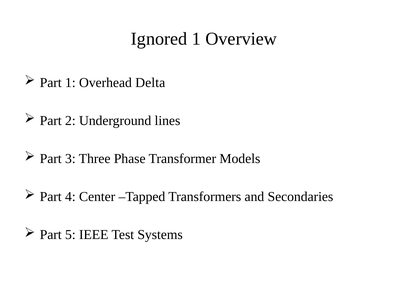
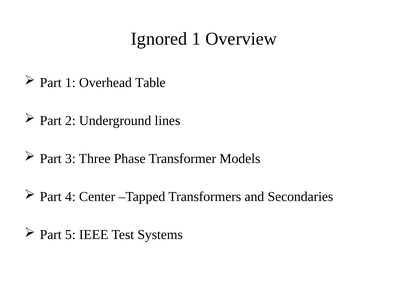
Delta: Delta -> Table (150, 83)
